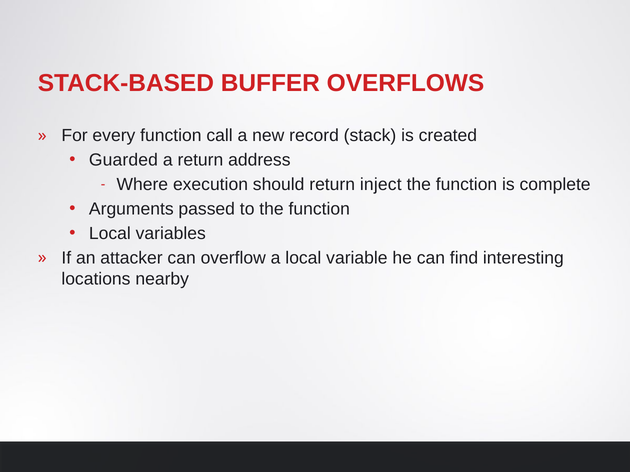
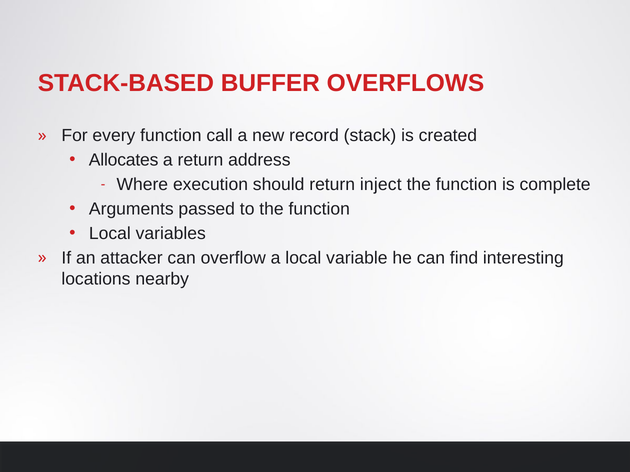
Guarded: Guarded -> Allocates (124, 160)
